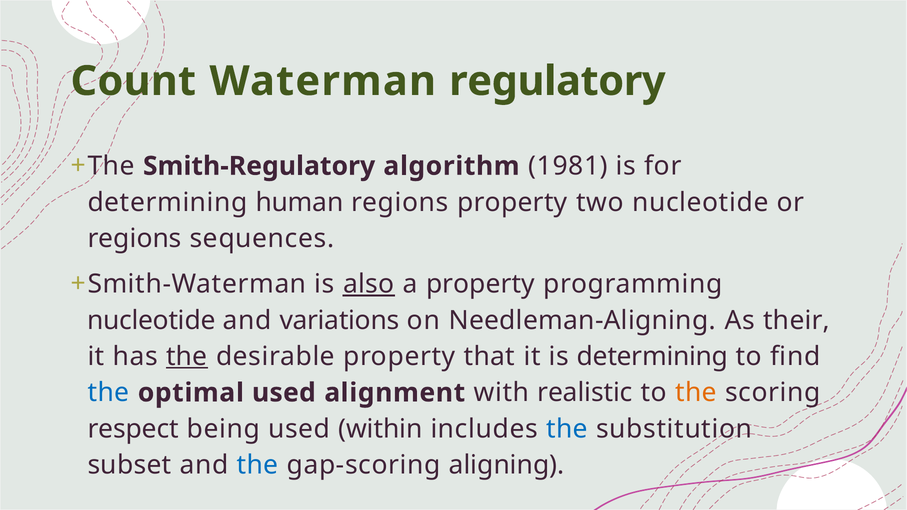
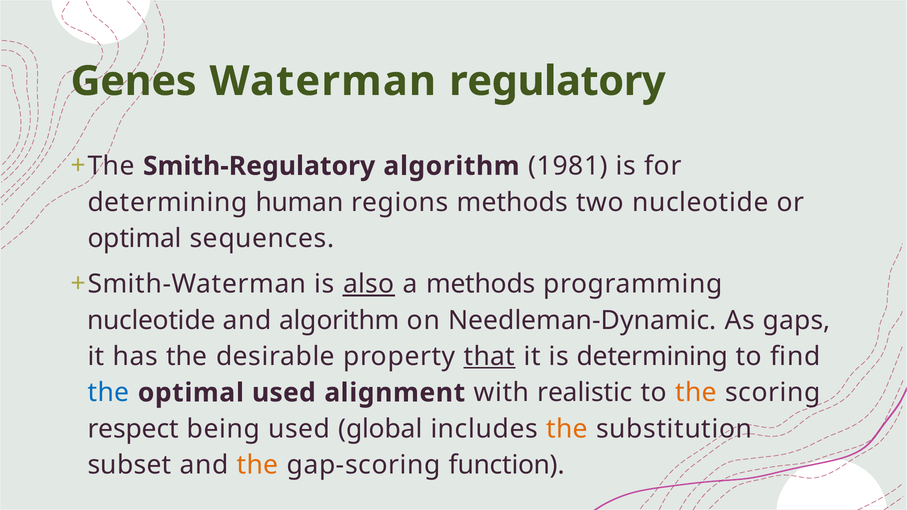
Count: Count -> Genes (134, 81)
regions property: property -> methods (512, 202)
regions: regions -> optimal (135, 239)
a property: property -> methods (481, 284)
and variations: variations -> algorithm (339, 320)
Needleman-Aligning: Needleman-Aligning -> Needleman-Dynamic (582, 320)
their: their -> gaps (797, 320)
the underline: present -> none (187, 357)
that underline: none -> present (489, 357)
within: within -> global (380, 429)
the colour: blue -> orange (567, 429)
the colour: blue -> orange (257, 465)
aligning: aligning -> function (507, 465)
